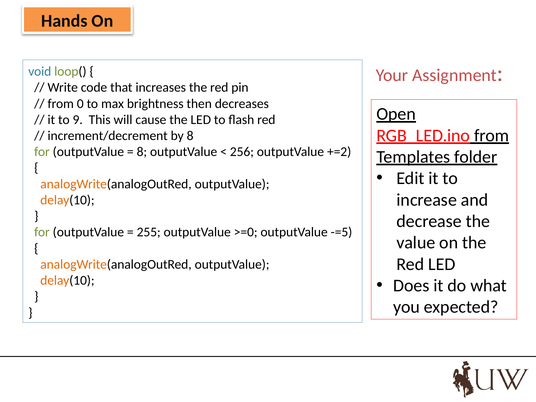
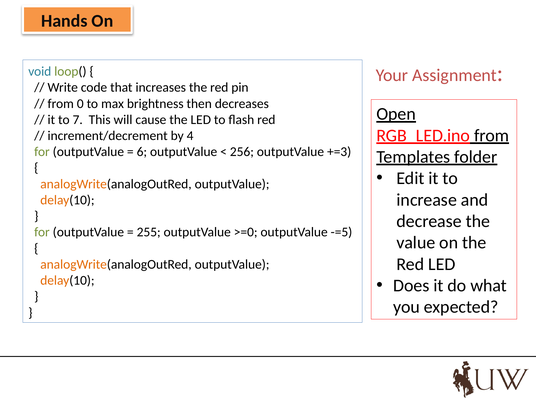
9: 9 -> 7 (78, 120)
by 8: 8 -> 4 (190, 136)
8: 8 -> 6 (142, 152)
+=2: +=2 -> +=3 (339, 152)
